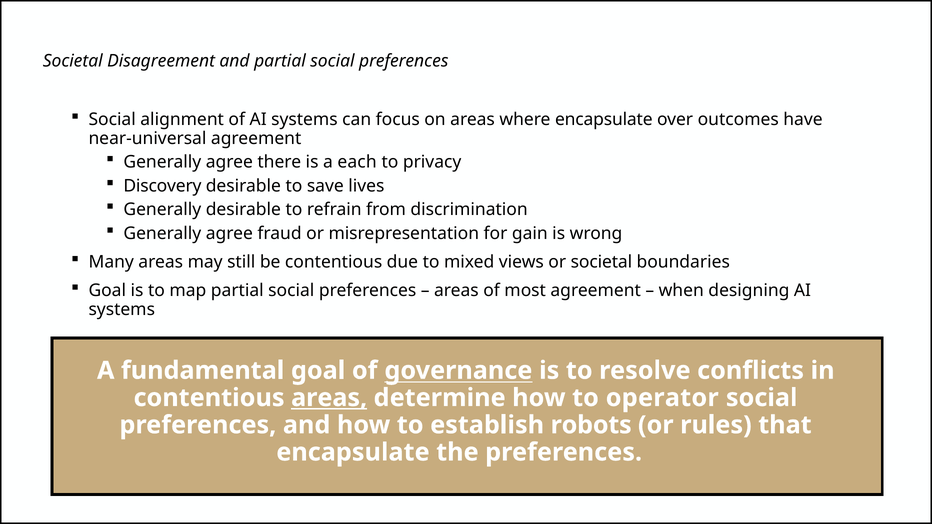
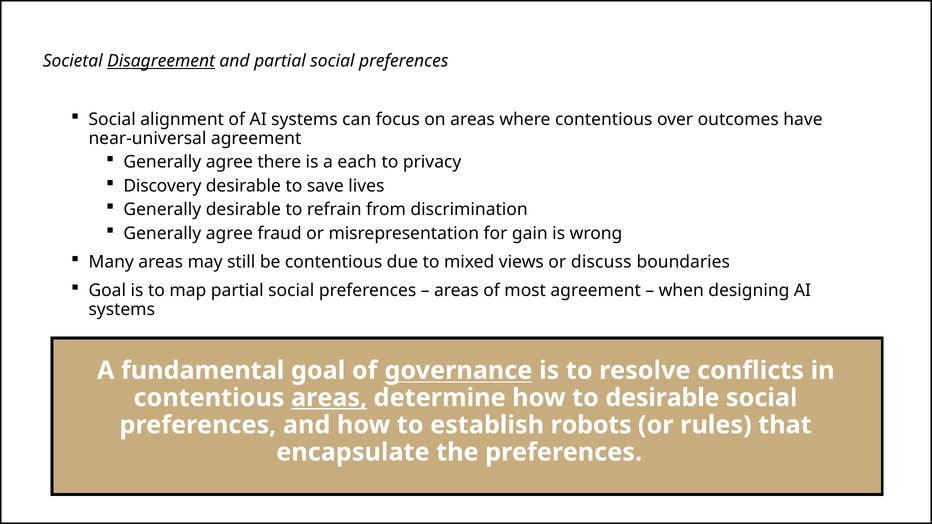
Disagreement underline: none -> present (161, 61)
where encapsulate: encapsulate -> contentious (604, 120)
or societal: societal -> discuss (601, 262)
to operator: operator -> desirable (662, 398)
